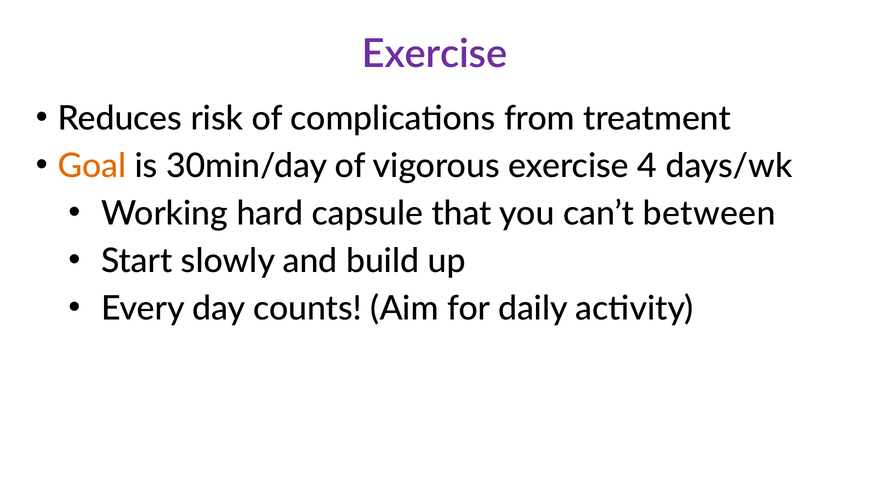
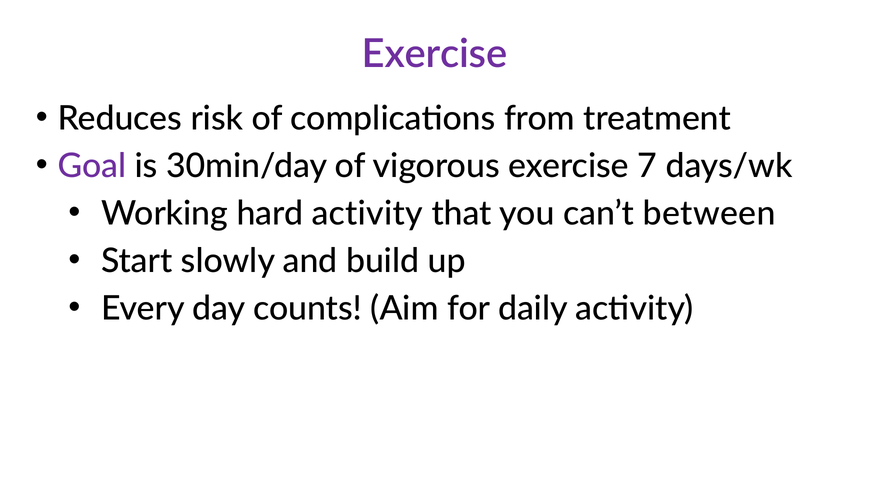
Goal colour: orange -> purple (92, 166)
4: 4 -> 7 (647, 166)
hard capsule: capsule -> activity (367, 213)
